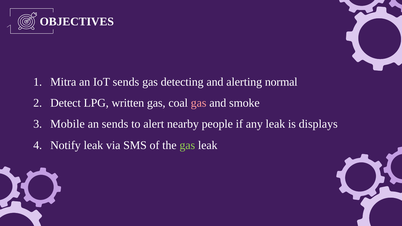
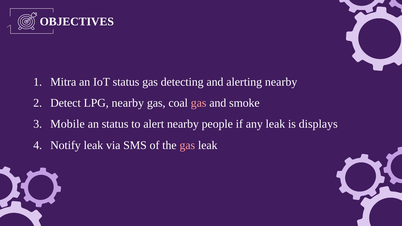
IoT sends: sends -> status (126, 82)
alerting normal: normal -> nearby (281, 82)
LPG written: written -> nearby (128, 103)
an sends: sends -> status (115, 124)
gas colour: light green -> pink (187, 145)
